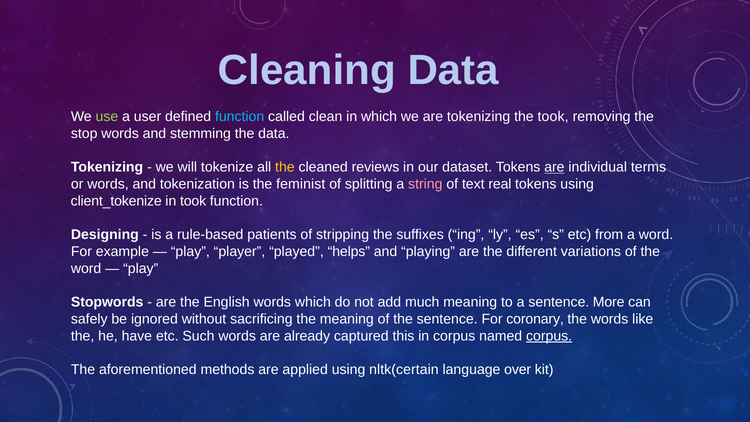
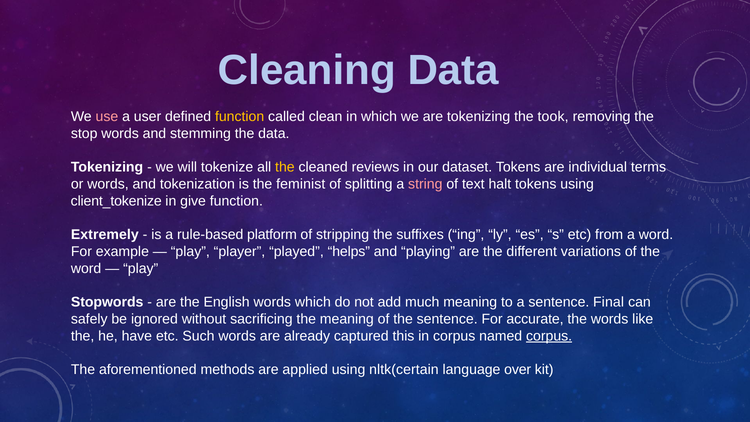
use colour: light green -> pink (107, 117)
function colour: light blue -> yellow (240, 117)
are underline: present -> none (554, 167)
real: real -> halt (500, 184)
in took: took -> give (193, 201)
Designing: Designing -> Extremely (105, 235)
patients: patients -> platform (272, 235)
More: More -> Final (609, 302)
coronary: coronary -> accurate (535, 319)
